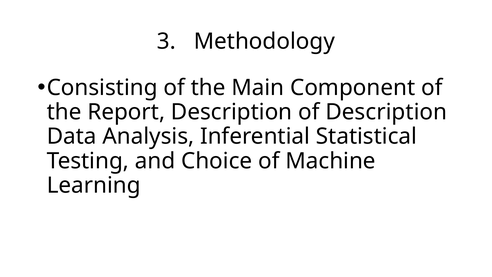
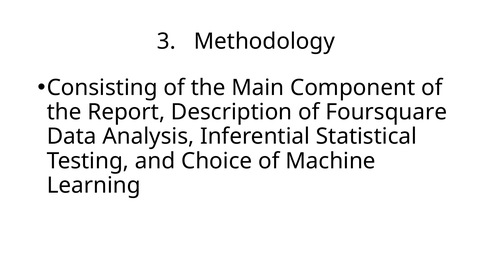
of Description: Description -> Foursquare (386, 112)
